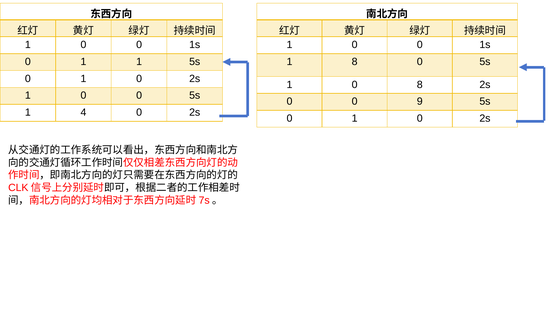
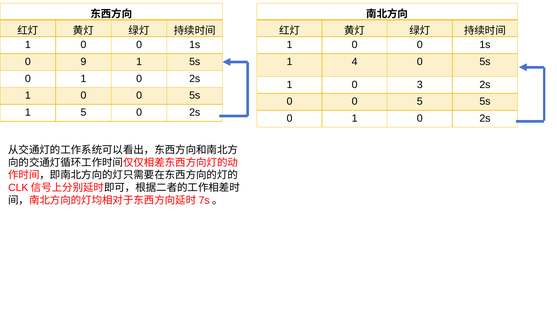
1: 1 -> 9 (83, 62)
1 8: 8 -> 4 (355, 62)
0 8: 8 -> 3 (420, 85)
0 9: 9 -> 5 (420, 102)
1 4: 4 -> 5 (83, 113)
